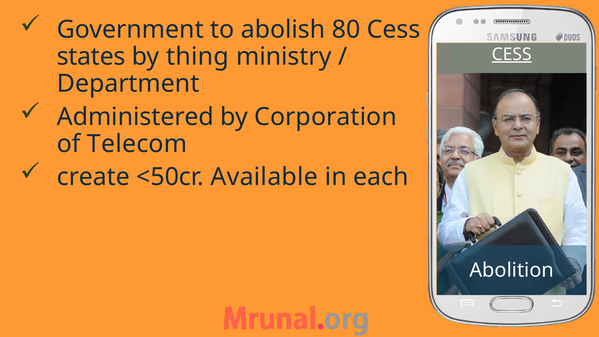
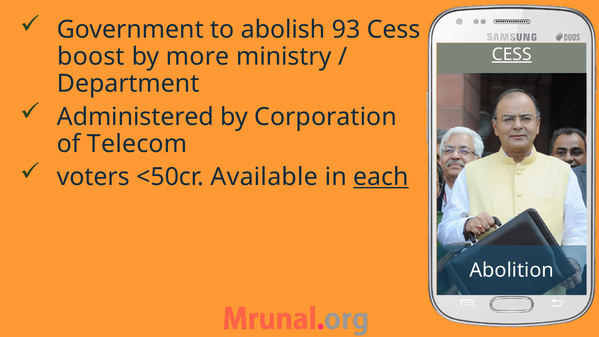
80: 80 -> 93 (346, 30)
states: states -> boost (91, 57)
thing: thing -> more (198, 57)
create: create -> voters (93, 177)
each underline: none -> present (381, 177)
